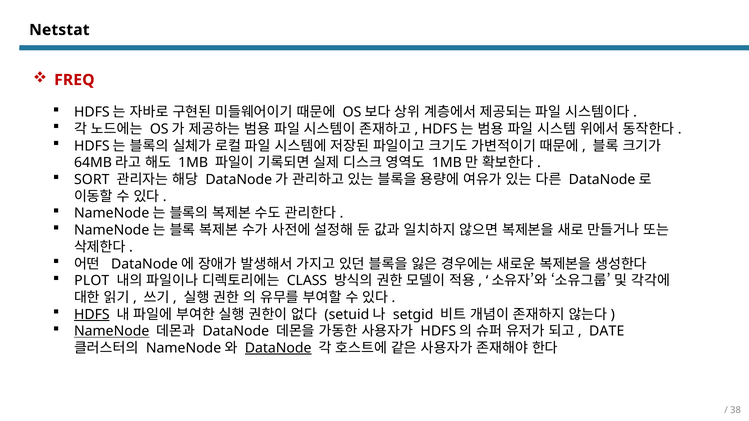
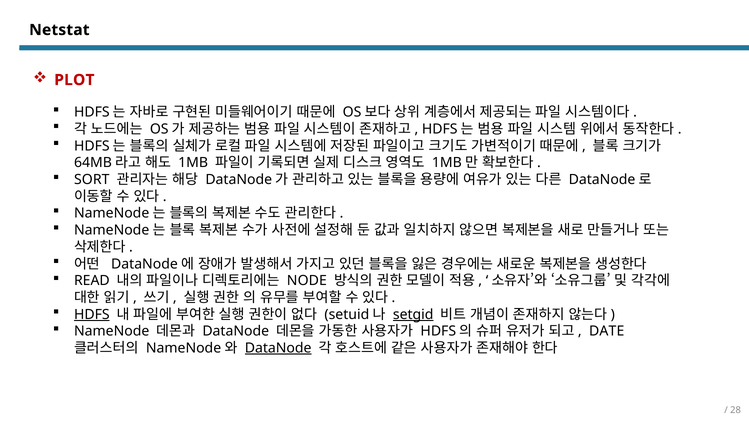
FREQ: FREQ -> PLOT (74, 80)
PLOT: PLOT -> READ (92, 281)
CLASS: CLASS -> NODE (307, 281)
setgid underline: none -> present (413, 315)
NameNode underline: present -> none (112, 331)
38: 38 -> 28 (736, 410)
